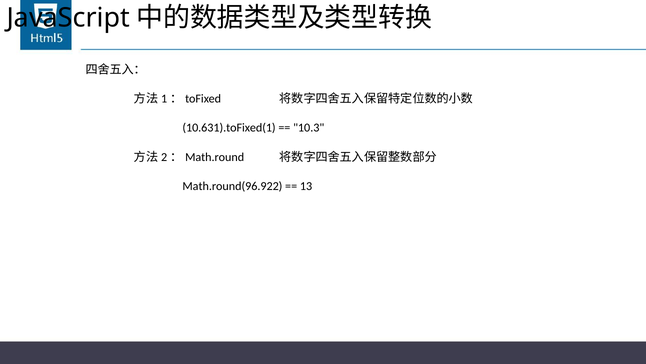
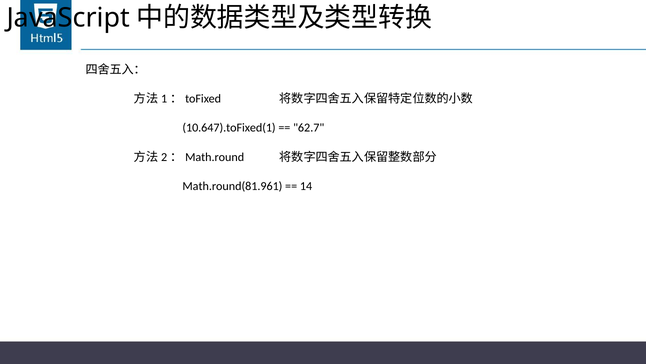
10.631).toFixed(1: 10.631).toFixed(1 -> 10.647).toFixed(1 (229, 128)
10.3: 10.3 -> 62.7 (309, 128)
Math.round(96.922: Math.round(96.922 -> Math.round(81.961 (232, 186)
13: 13 -> 14 (306, 186)
